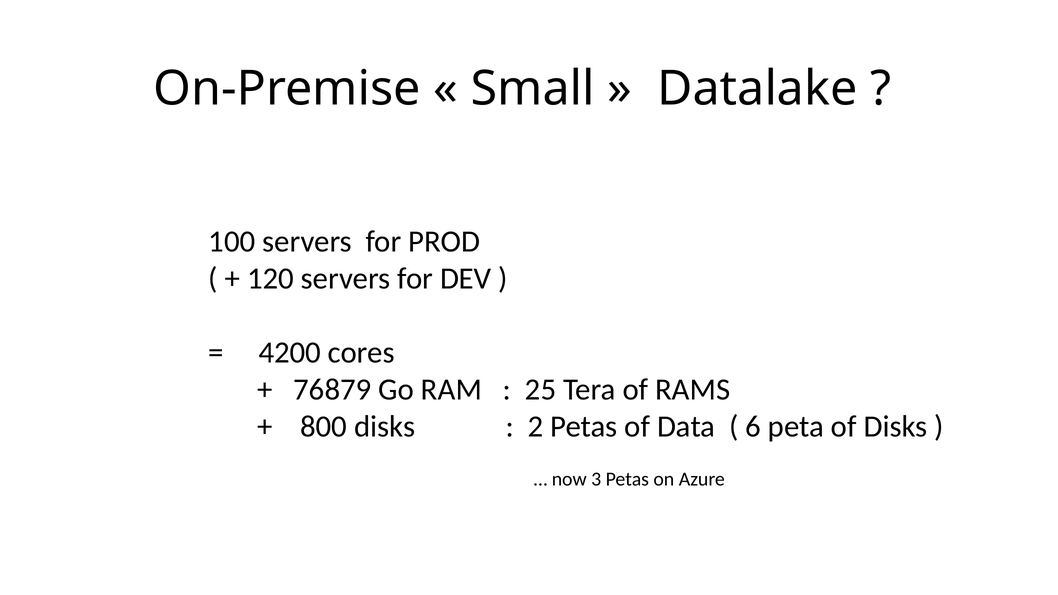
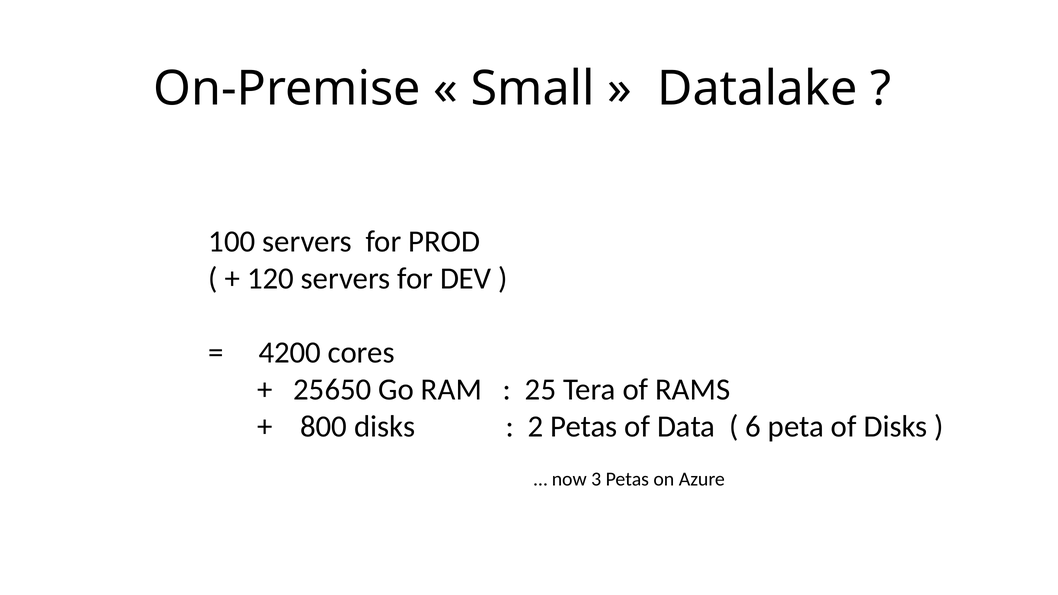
76879: 76879 -> 25650 (332, 390)
